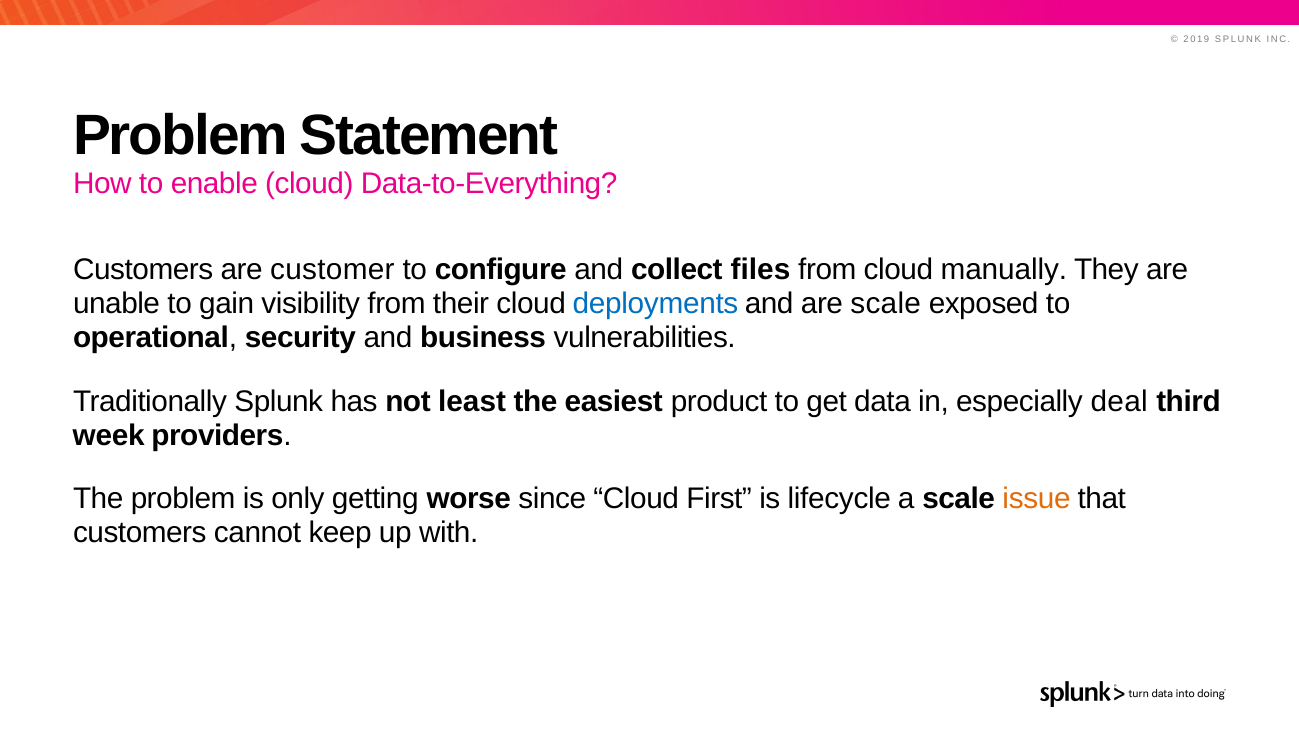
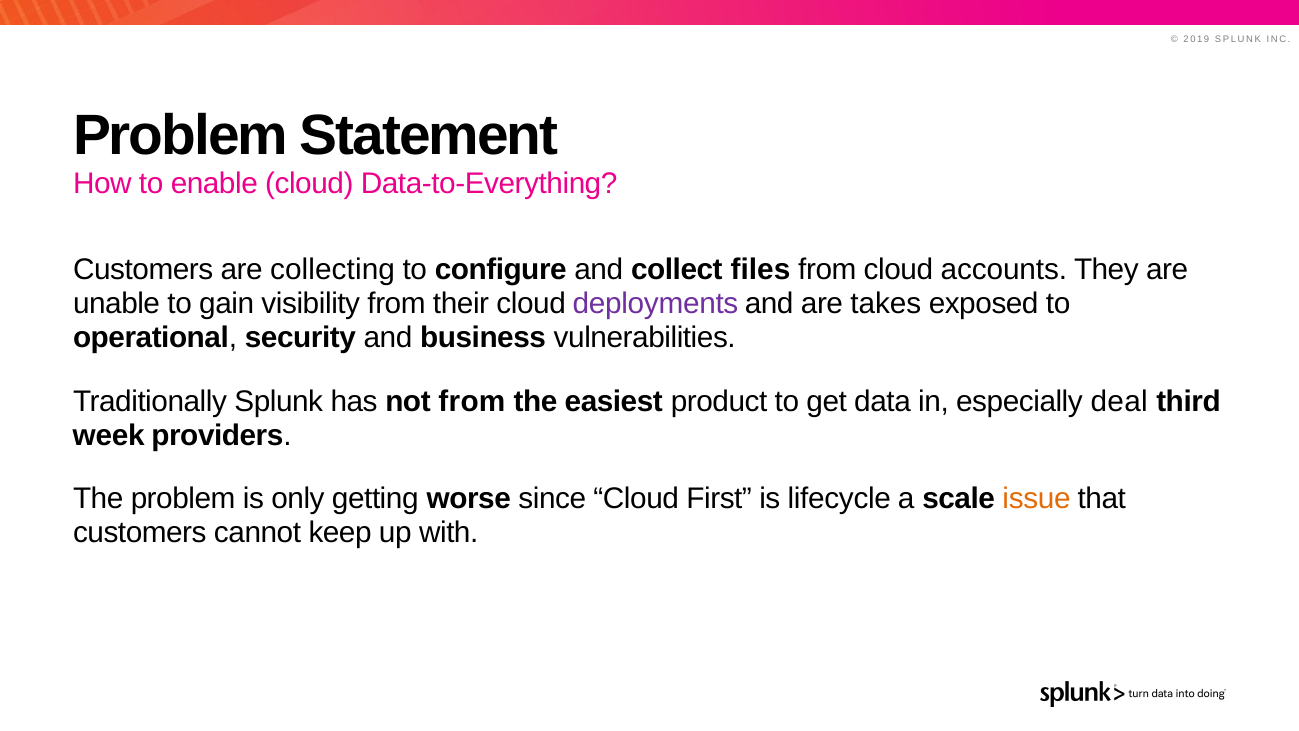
customer: customer -> collecting (332, 270)
manually: manually -> accounts (1004, 270)
deployments colour: blue -> purple (655, 304)
are scale: scale -> takes (886, 304)
not least: least -> from (472, 401)
